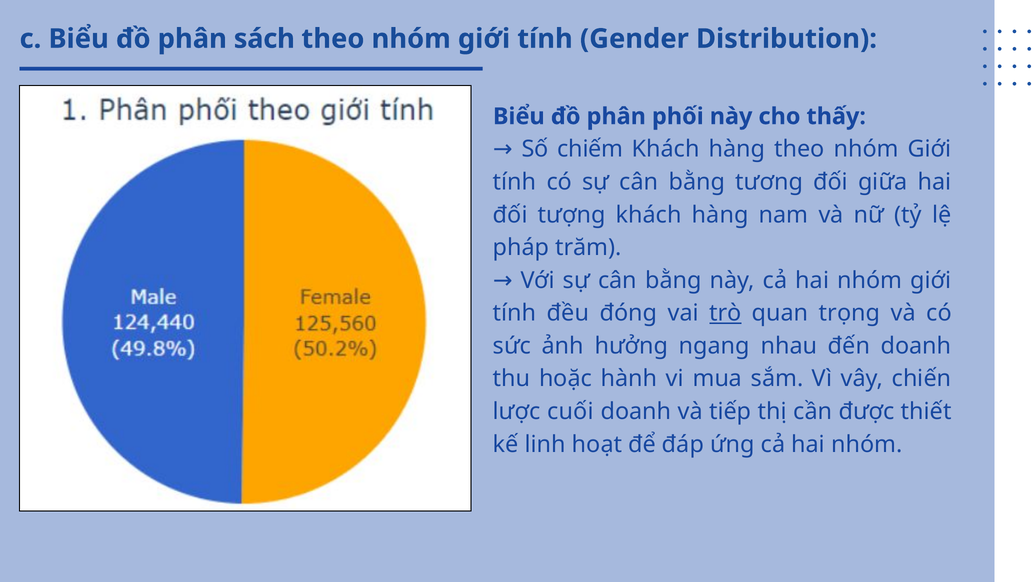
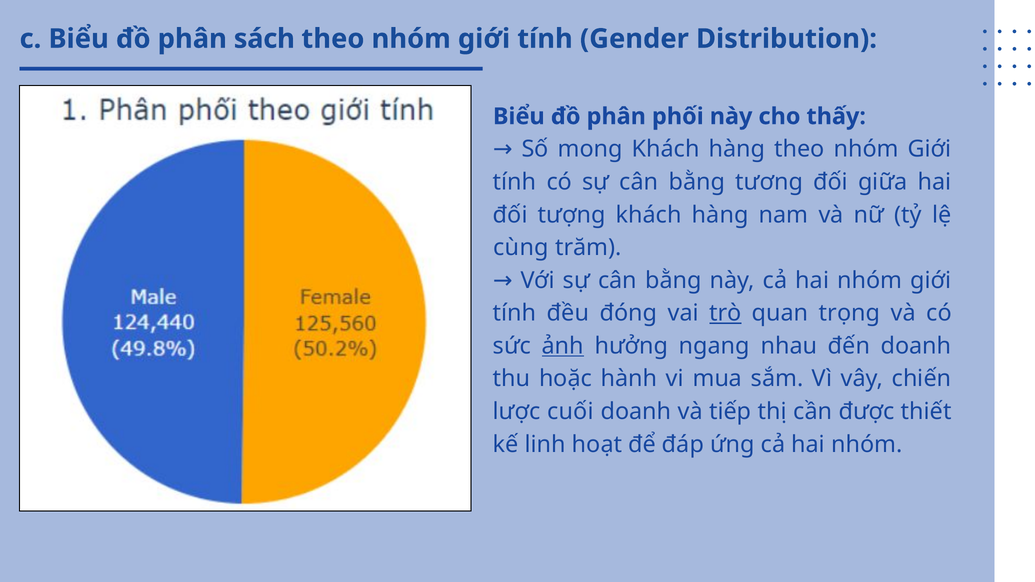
chiếm: chiếm -> mong (590, 149)
pháp: pháp -> cùng (521, 248)
ảnh underline: none -> present (563, 346)
